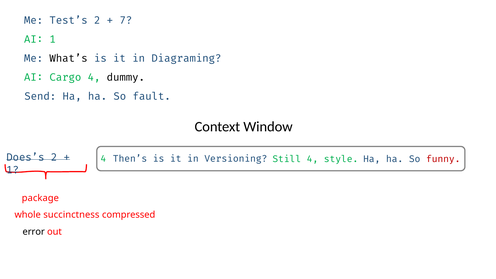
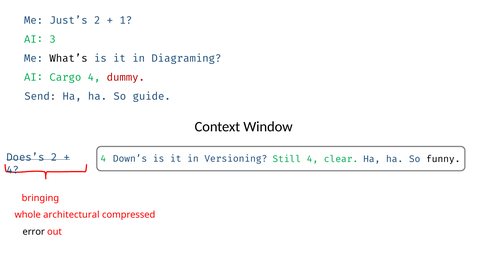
Test’s: Test’s -> Just’s (69, 20)
7: 7 -> 1 (126, 20)
AI 1: 1 -> 3 (53, 39)
dummy colour: black -> red (126, 77)
fault: fault -> guide (152, 96)
Then’s: Then’s -> Down’s (130, 159)
style: style -> clear (341, 159)
funny colour: red -> black (443, 159)
1: 1 -> 4 (13, 170)
package: package -> bringing (40, 198)
succinctness: succinctness -> architectural (71, 215)
